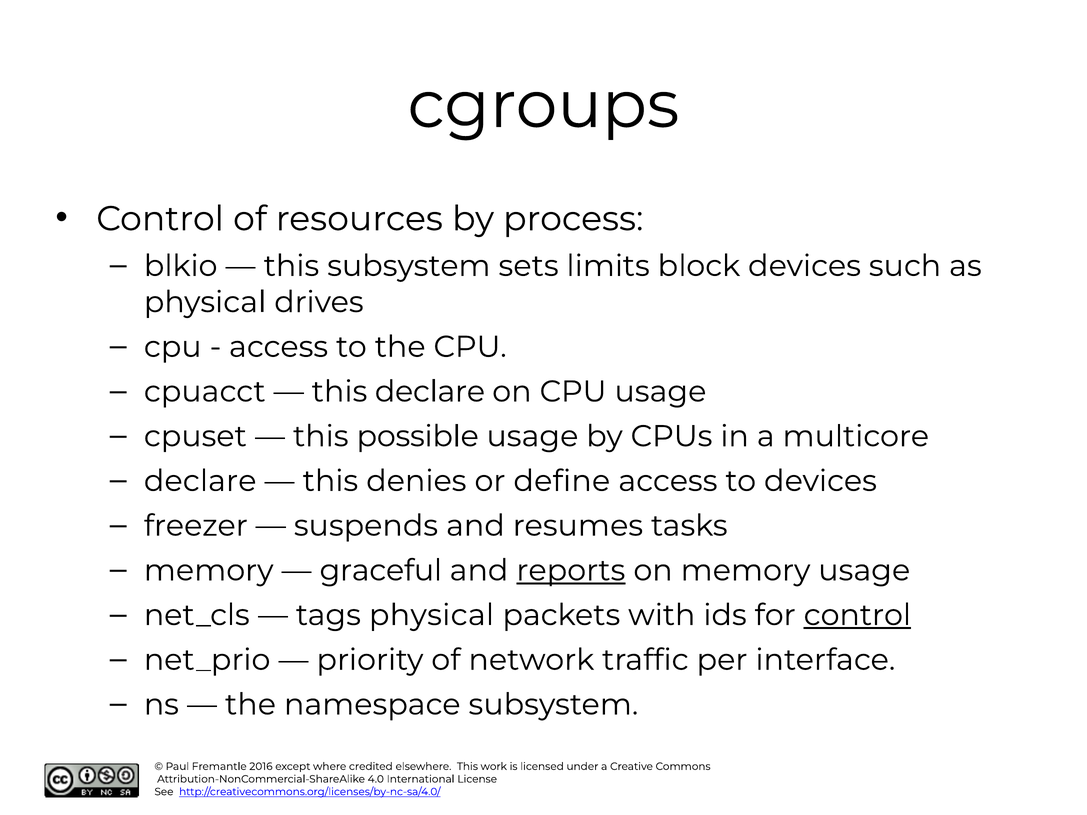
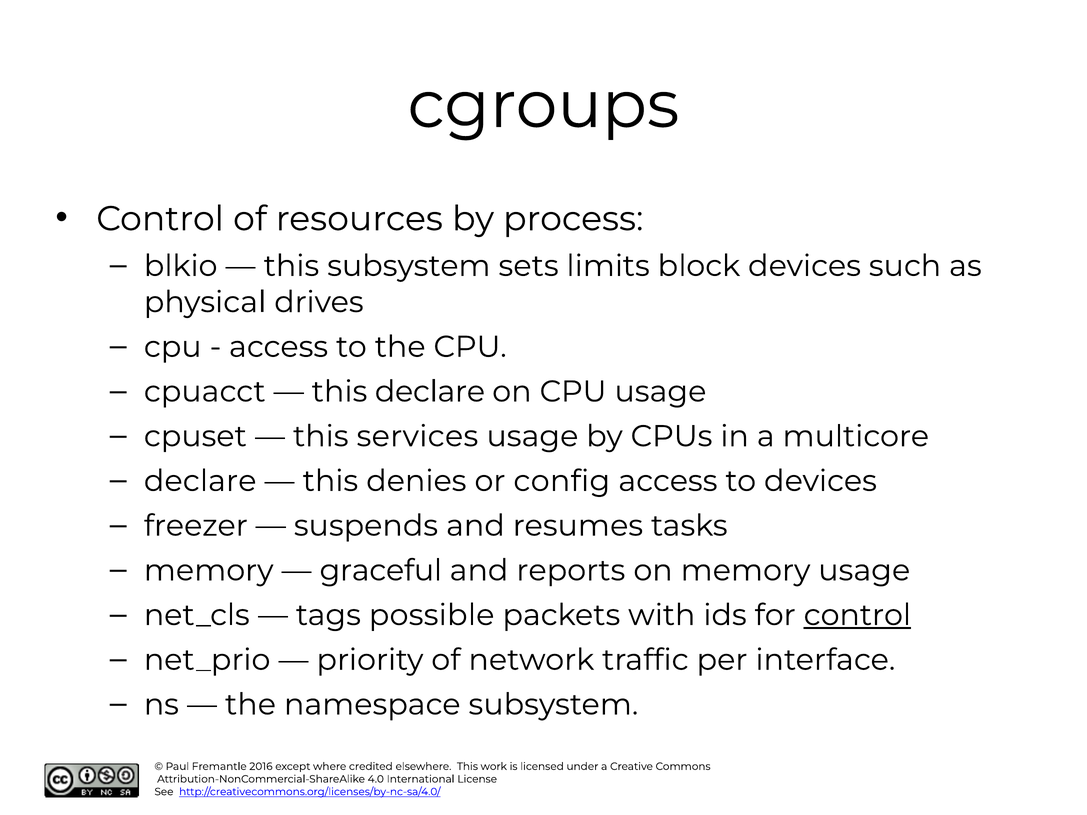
possible: possible -> services (417, 436)
define: define -> config (562, 481)
reports underline: present -> none (571, 571)
tags physical: physical -> possible (432, 615)
